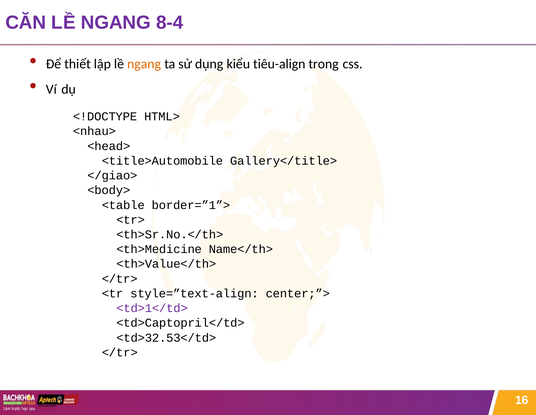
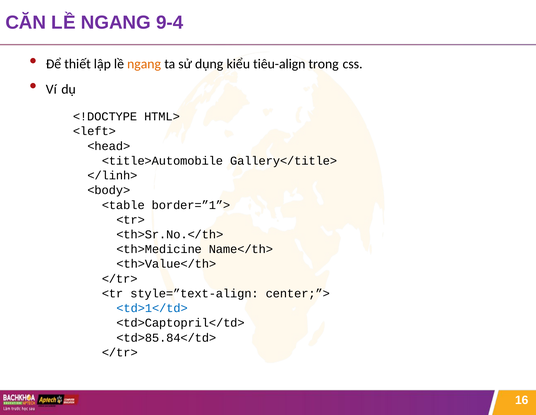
8-4: 8-4 -> 9-4 (170, 23)
<nhau>: <nhau> -> <left> (94, 131)
</giao>: </giao> -> </linh> (112, 175)
<td>1</td> colour: purple -> blue (152, 308)
<td>32.53</td>: <td>32.53</td> -> <td>85.84</td> (166, 337)
